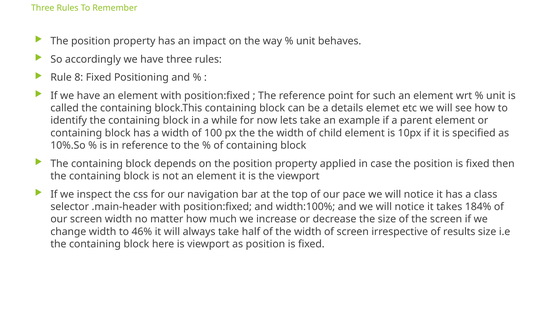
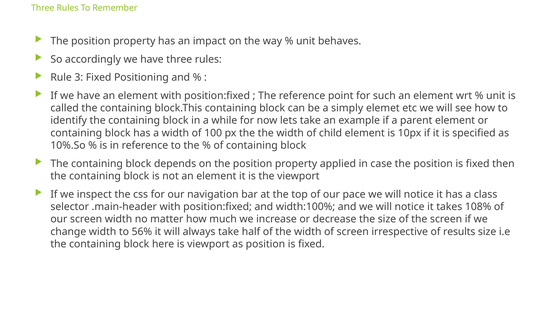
8: 8 -> 3 (79, 77)
details: details -> simply (347, 108)
184%: 184% -> 108% (478, 207)
46%: 46% -> 56% (142, 232)
